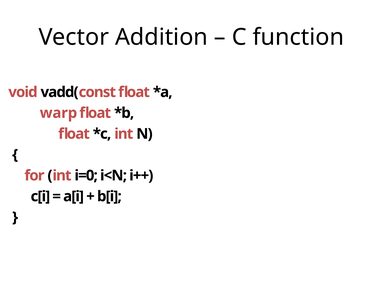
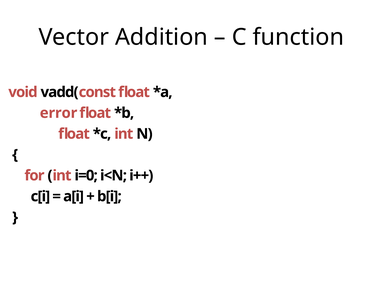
warp: warp -> error (59, 113)
